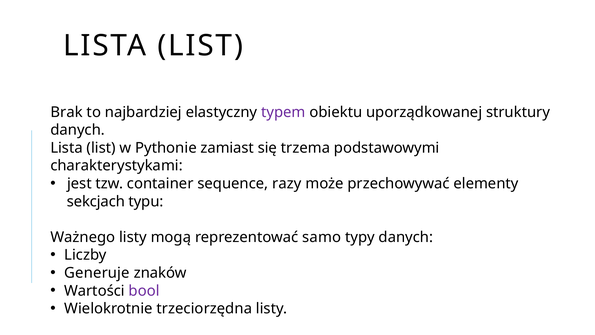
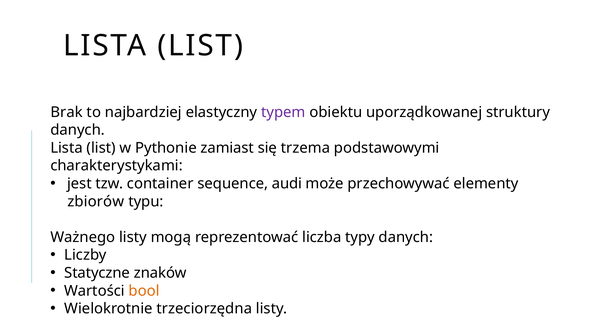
razy: razy -> audi (287, 183)
sekcjach: sekcjach -> zbiorów (96, 201)
samo: samo -> liczba (322, 237)
Generuje: Generuje -> Statyczne (97, 273)
bool colour: purple -> orange (144, 291)
